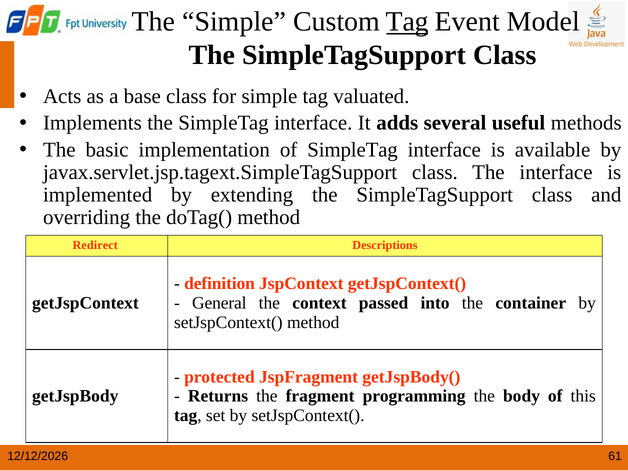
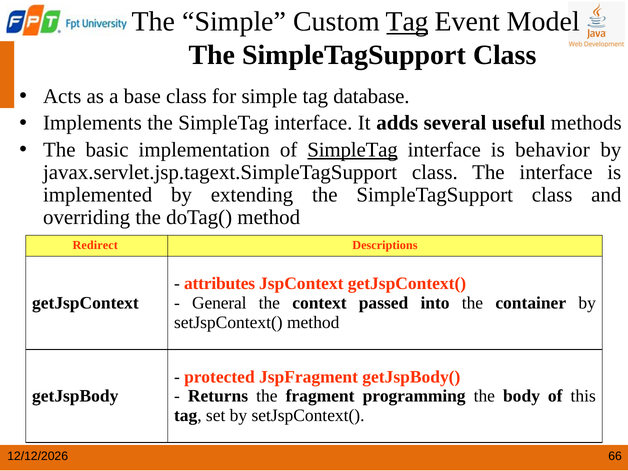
valuated: valuated -> database (371, 96)
SimpleTag underline: none -> present (353, 150)
available: available -> behavior (552, 150)
definition: definition -> attributes (220, 284)
61: 61 -> 66 (615, 456)
